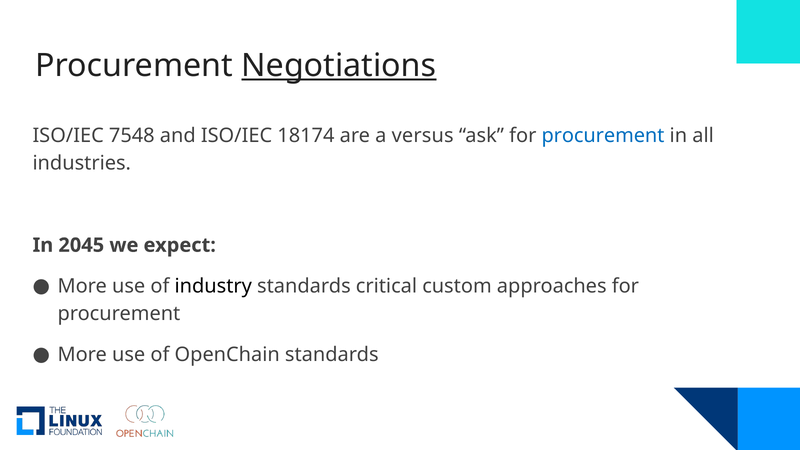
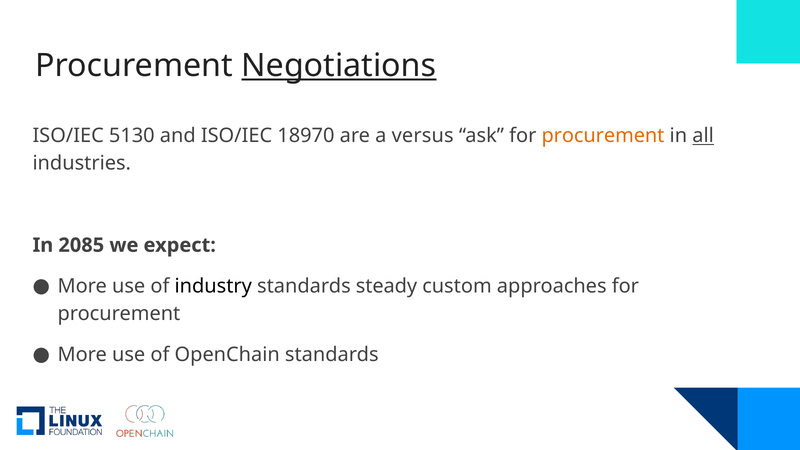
7548: 7548 -> 5130 (132, 136)
18174: 18174 -> 18970 (306, 136)
procurement colour: blue -> orange (603, 136)
all underline: none -> present (703, 136)
2045: 2045 -> 2085 (81, 245)
critical: critical -> steady (386, 286)
